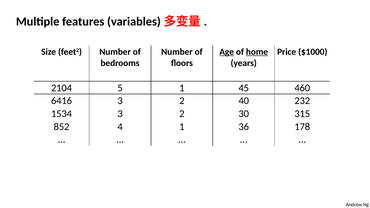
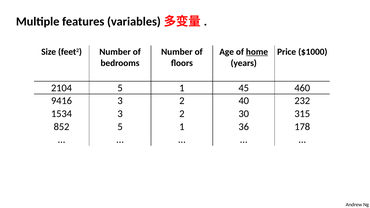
Age underline: present -> none (227, 52)
6416: 6416 -> 9416 (62, 101)
852 4: 4 -> 5 (120, 127)
